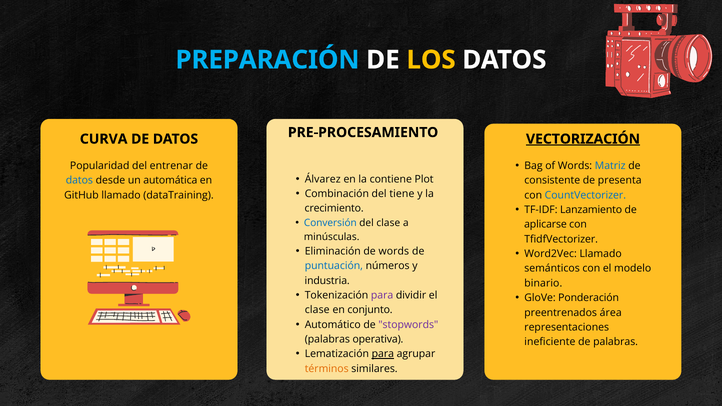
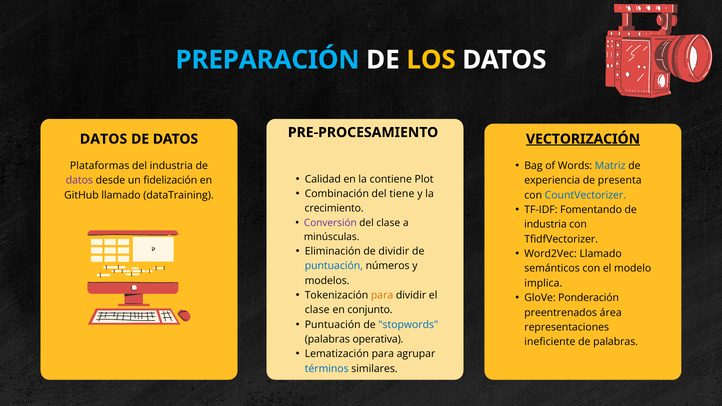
CURVA: CURVA -> DATOS (104, 139)
Popularidad: Popularidad -> Plataformas (100, 166)
del entrenar: entrenar -> industria (171, 166)
Álvarez: Álvarez -> Calidad (323, 179)
datos colour: blue -> purple (79, 180)
automática: automática -> fidelización (170, 180)
consistente: consistente -> experiencia (552, 181)
Lanzamiento: Lanzamiento -> Fomentando (591, 210)
Conversión colour: blue -> purple (330, 223)
aplicarse: aplicarse -> industria (545, 225)
de words: words -> dividir (394, 251)
industria: industria -> modelos (327, 281)
binario: binario -> implica (543, 283)
para colour: purple -> orange (382, 295)
Automático: Automático -> Puntuación (333, 325)
stopwords colour: purple -> blue (408, 325)
para underline: present -> none (383, 354)
términos colour: orange -> blue (327, 369)
